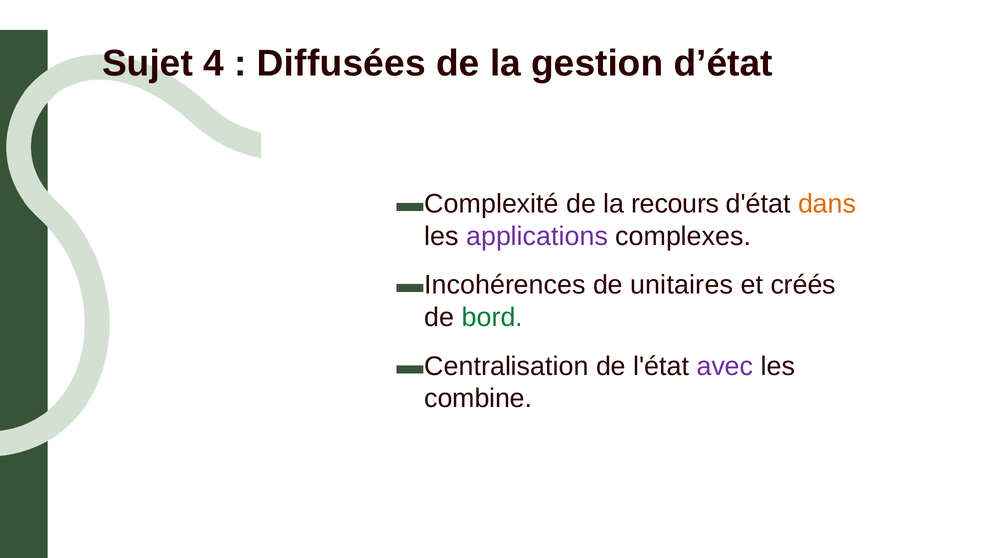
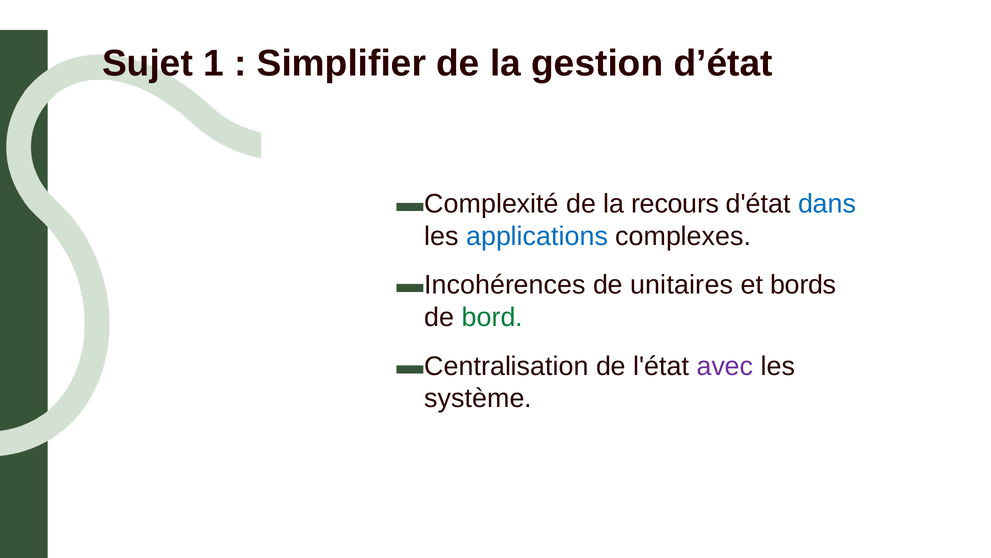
4: 4 -> 1 (213, 64)
Diffusées: Diffusées -> Simplifier (341, 64)
dans colour: orange -> blue (827, 204)
applications colour: purple -> blue (537, 236)
créés: créés -> bords (803, 285)
combine: combine -> système (478, 398)
